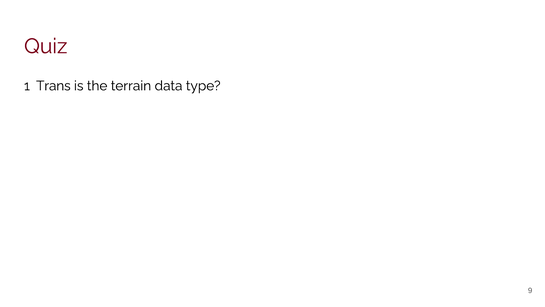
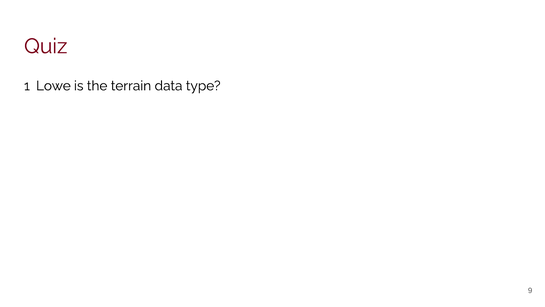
Trans: Trans -> Lowe (53, 86)
